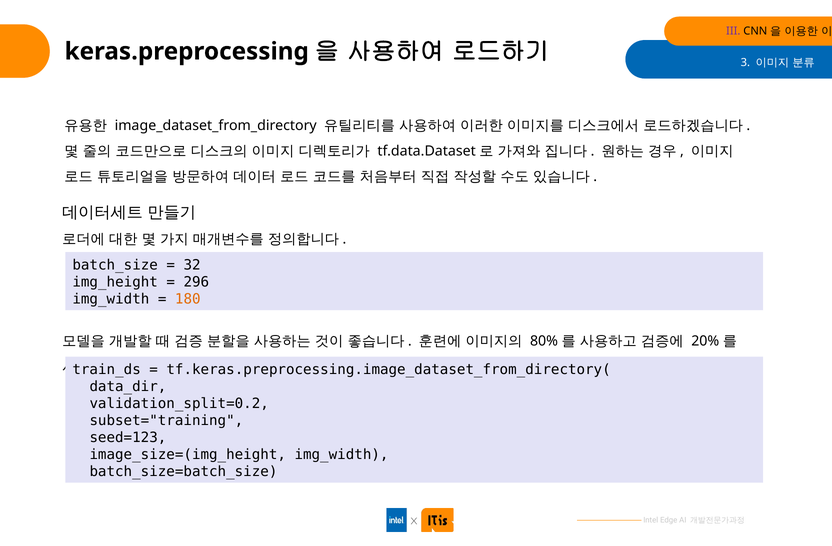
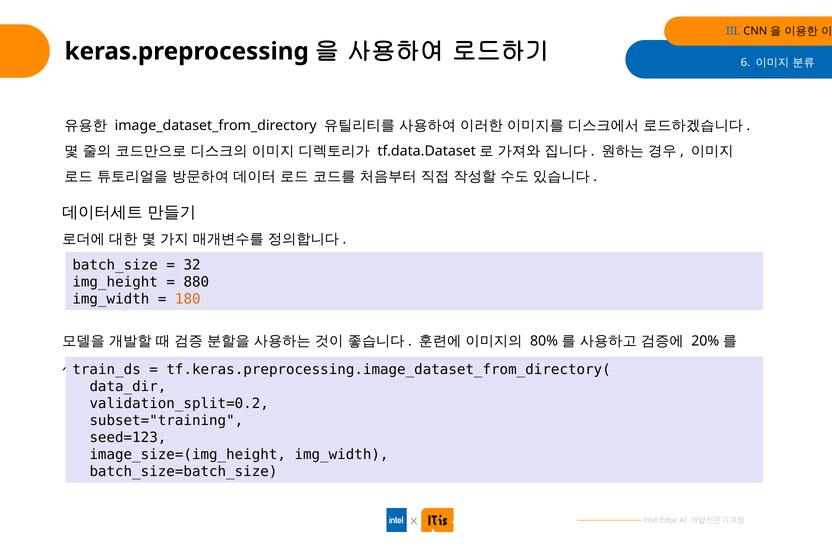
III colour: purple -> blue (733, 31)
3: 3 -> 6 (745, 63)
296: 296 -> 880 (196, 282)
